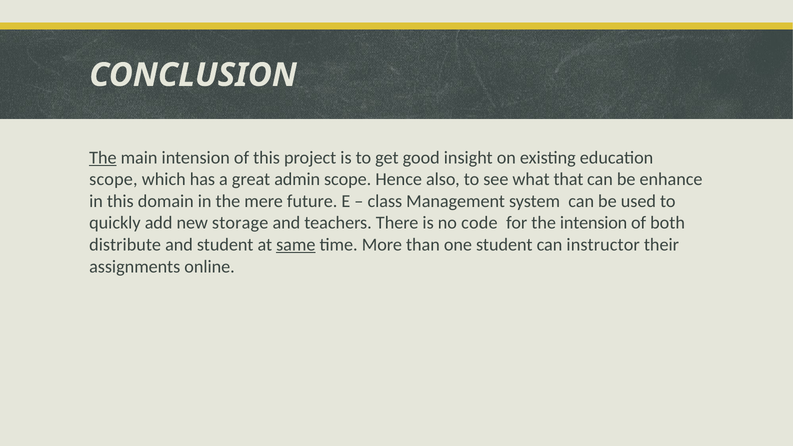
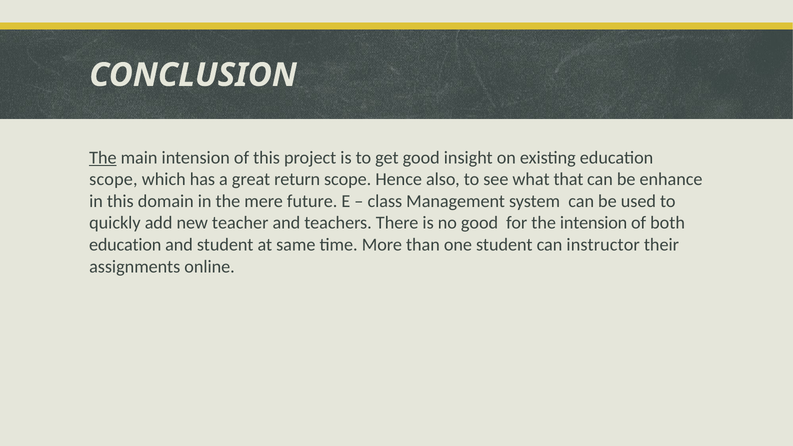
admin: admin -> return (297, 179)
storage: storage -> teacher (240, 223)
no code: code -> good (480, 223)
distribute: distribute -> education (125, 245)
same underline: present -> none (296, 245)
